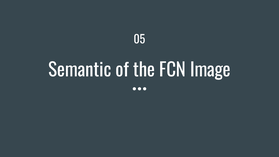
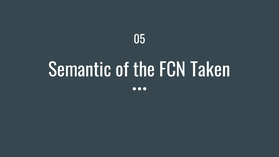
Image: Image -> Taken (210, 70)
